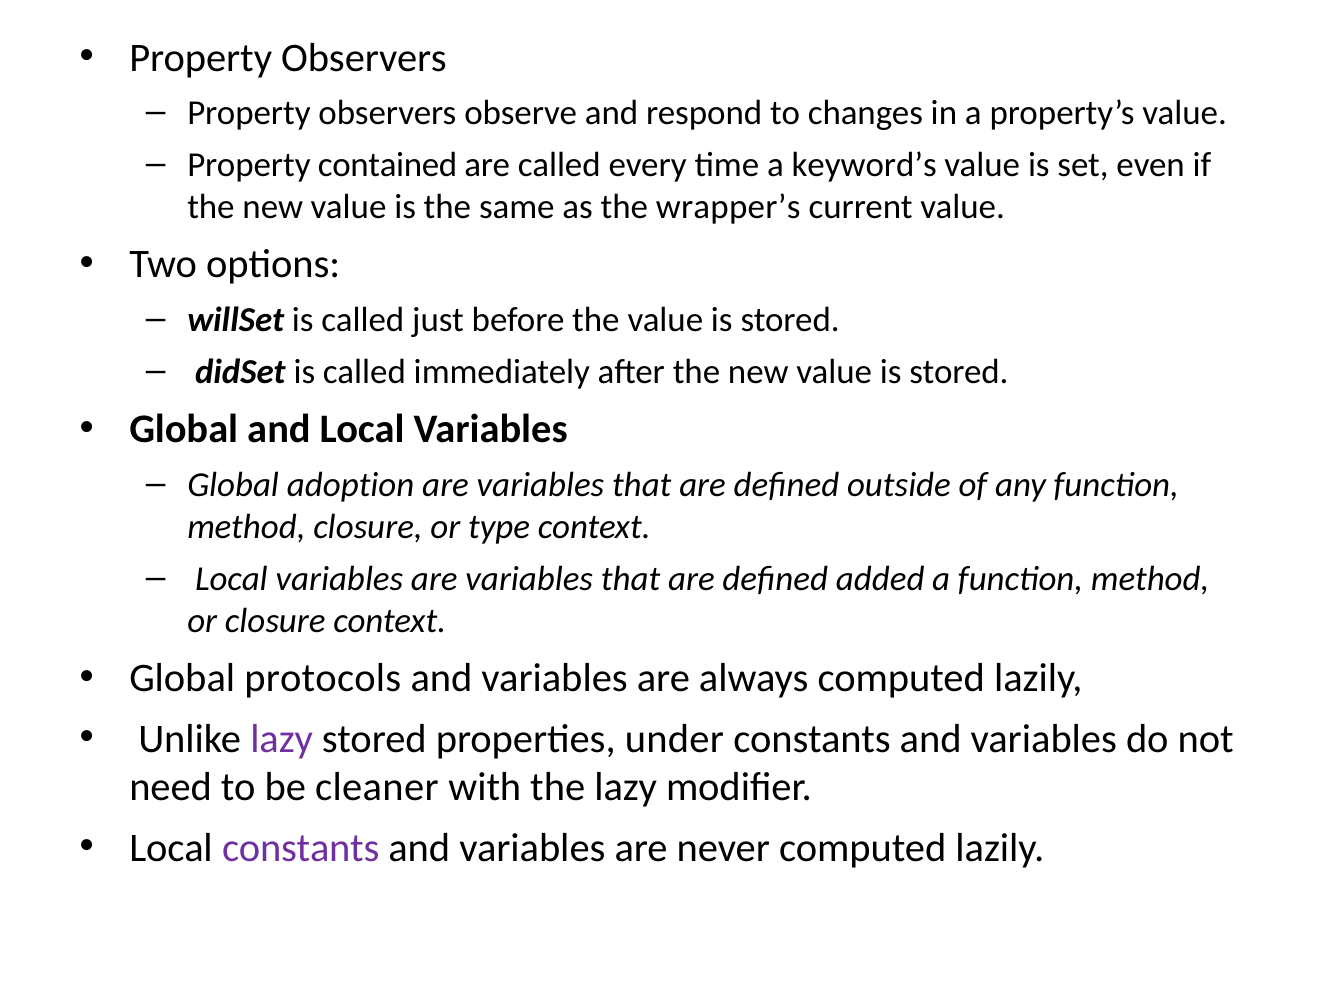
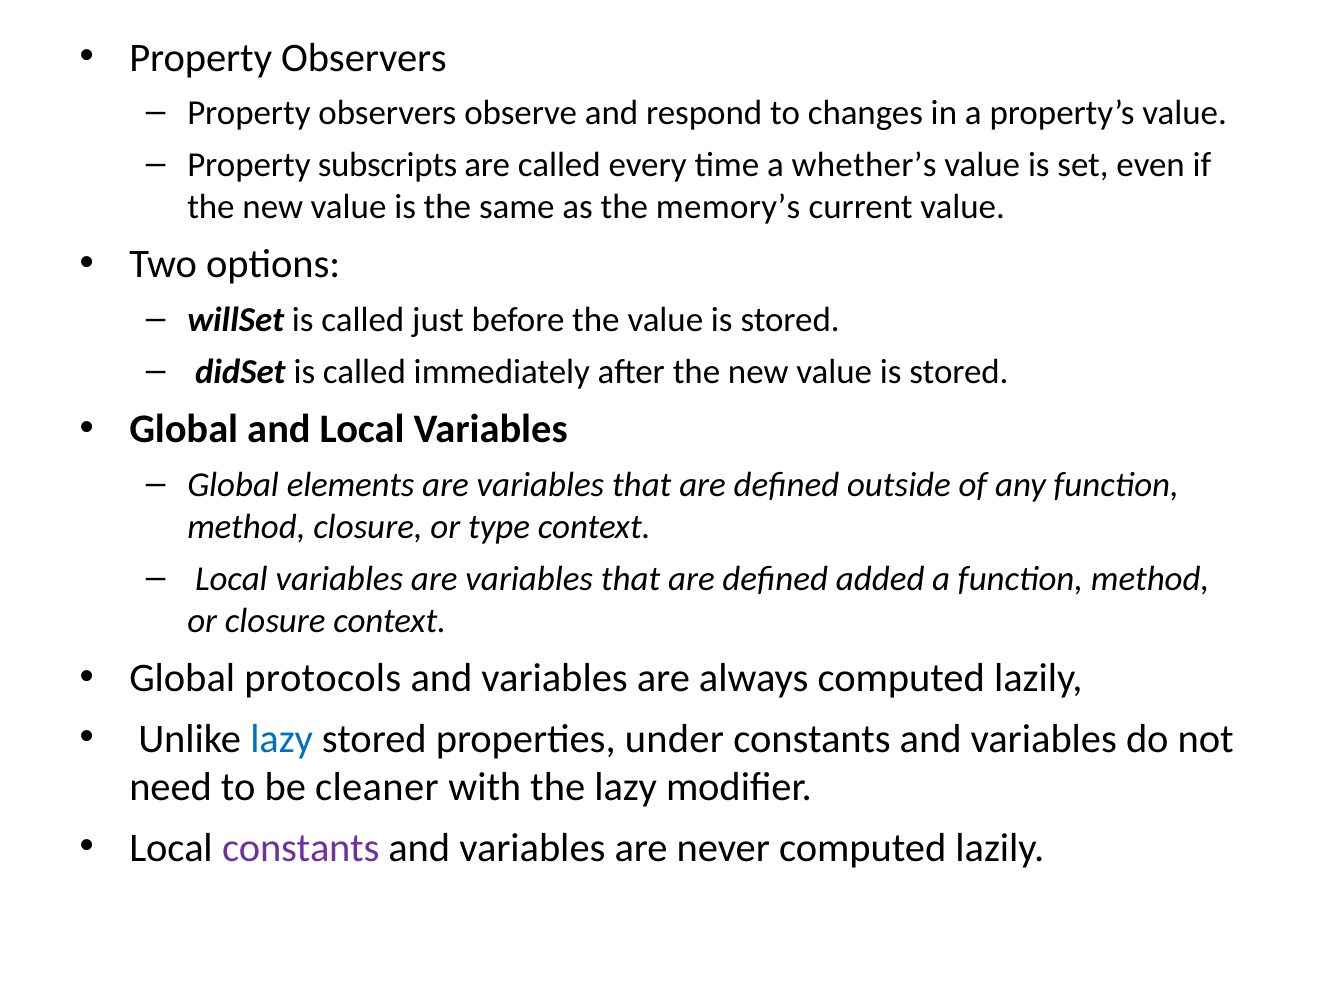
contained: contained -> subscripts (388, 165)
keyword’s: keyword’s -> whether’s (864, 165)
wrapper’s: wrapper’s -> memory’s (728, 207)
adoption: adoption -> elements (351, 485)
lazy colour: purple -> blue (282, 739)
